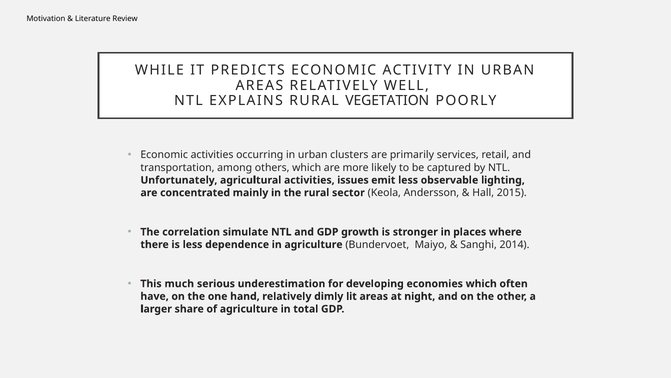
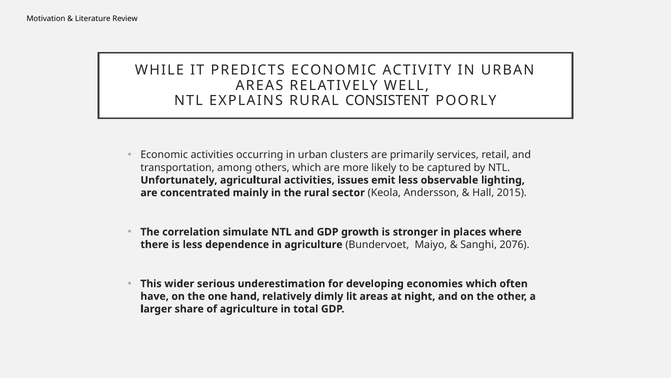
VEGETATION: VEGETATION -> CONSISTENT (387, 100)
2014: 2014 -> 2076 (514, 244)
much: much -> wider (179, 283)
